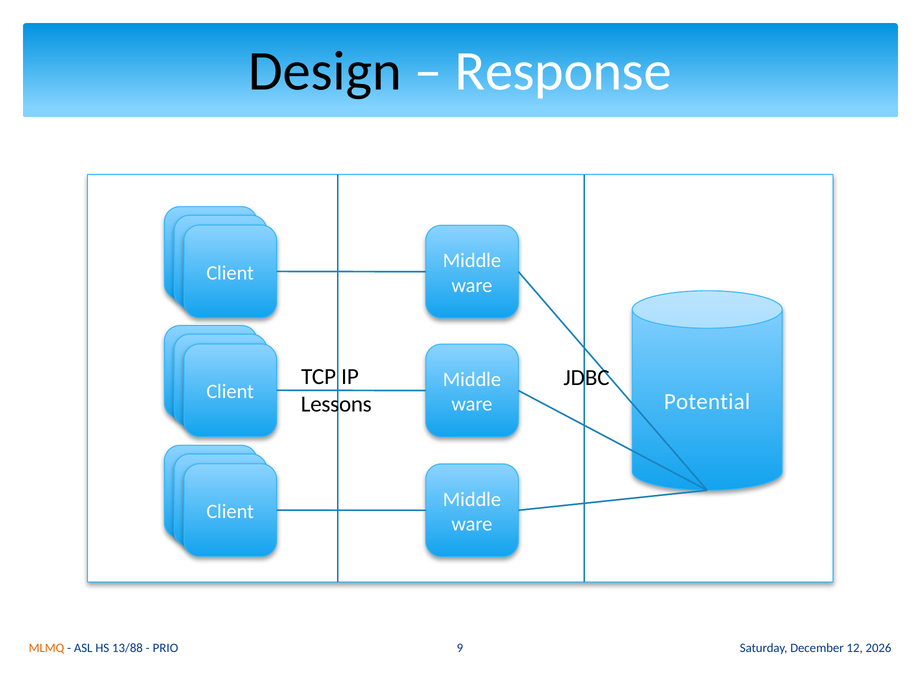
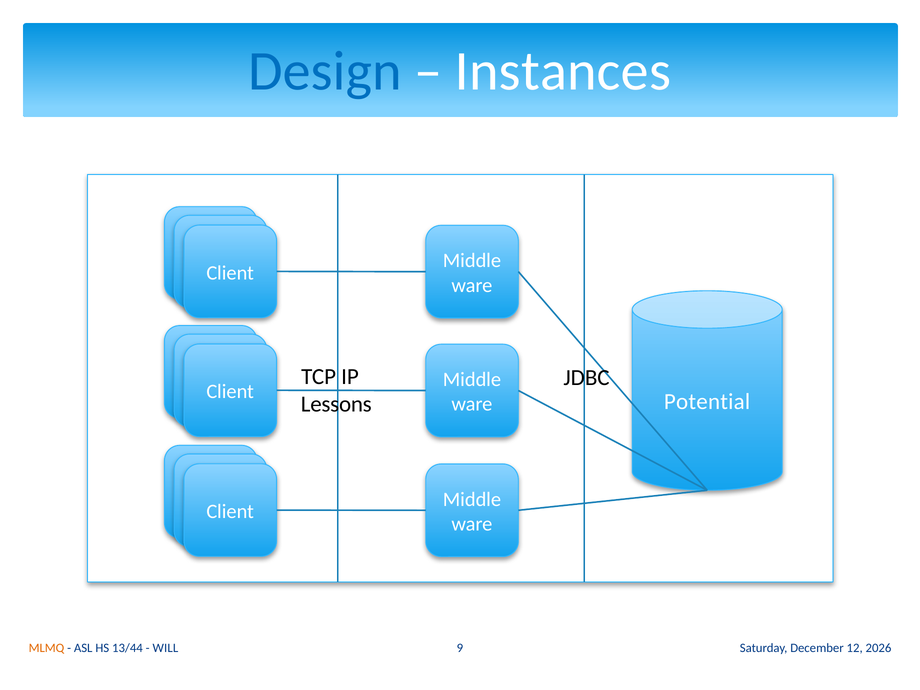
Design colour: black -> blue (325, 71)
Response: Response -> Instances (563, 71)
13/88: 13/88 -> 13/44 (127, 648)
PRIO: PRIO -> WILL (165, 648)
